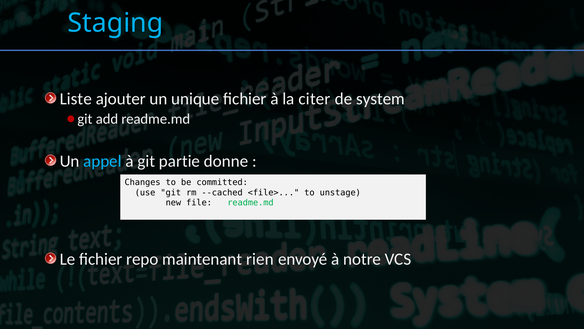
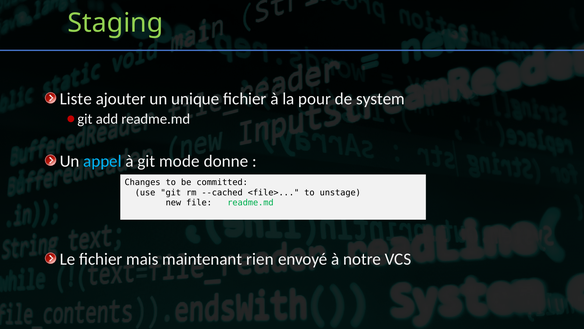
Staging colour: light blue -> light green (115, 23)
citer: citer -> pour (315, 99)
partie: partie -> mode (179, 161)
repo: repo -> mais (142, 259)
